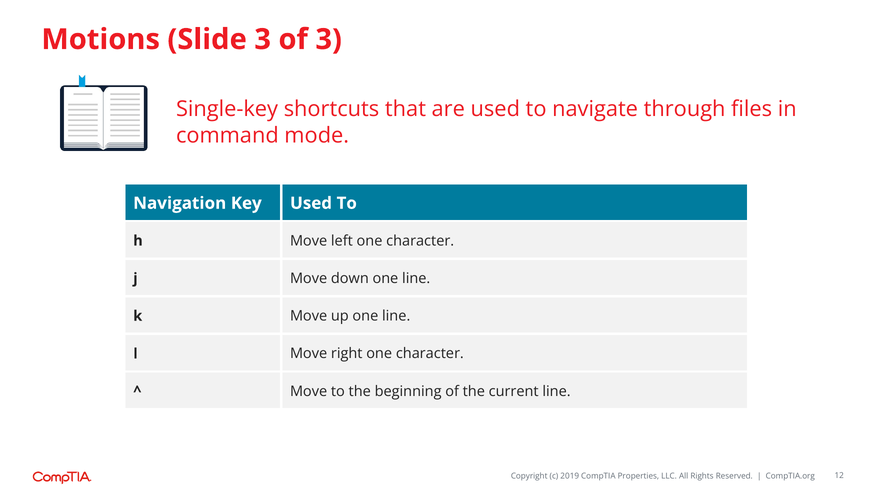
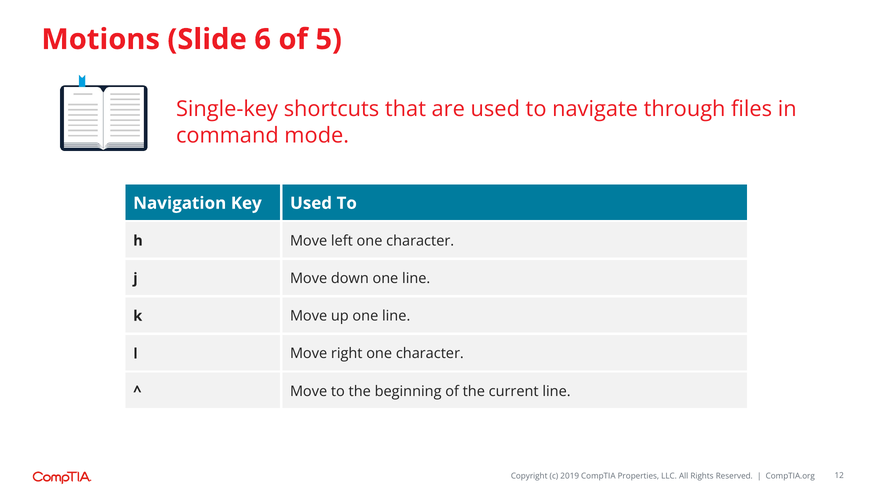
Slide 3: 3 -> 6 (263, 39)
of 3: 3 -> 5 (329, 39)
